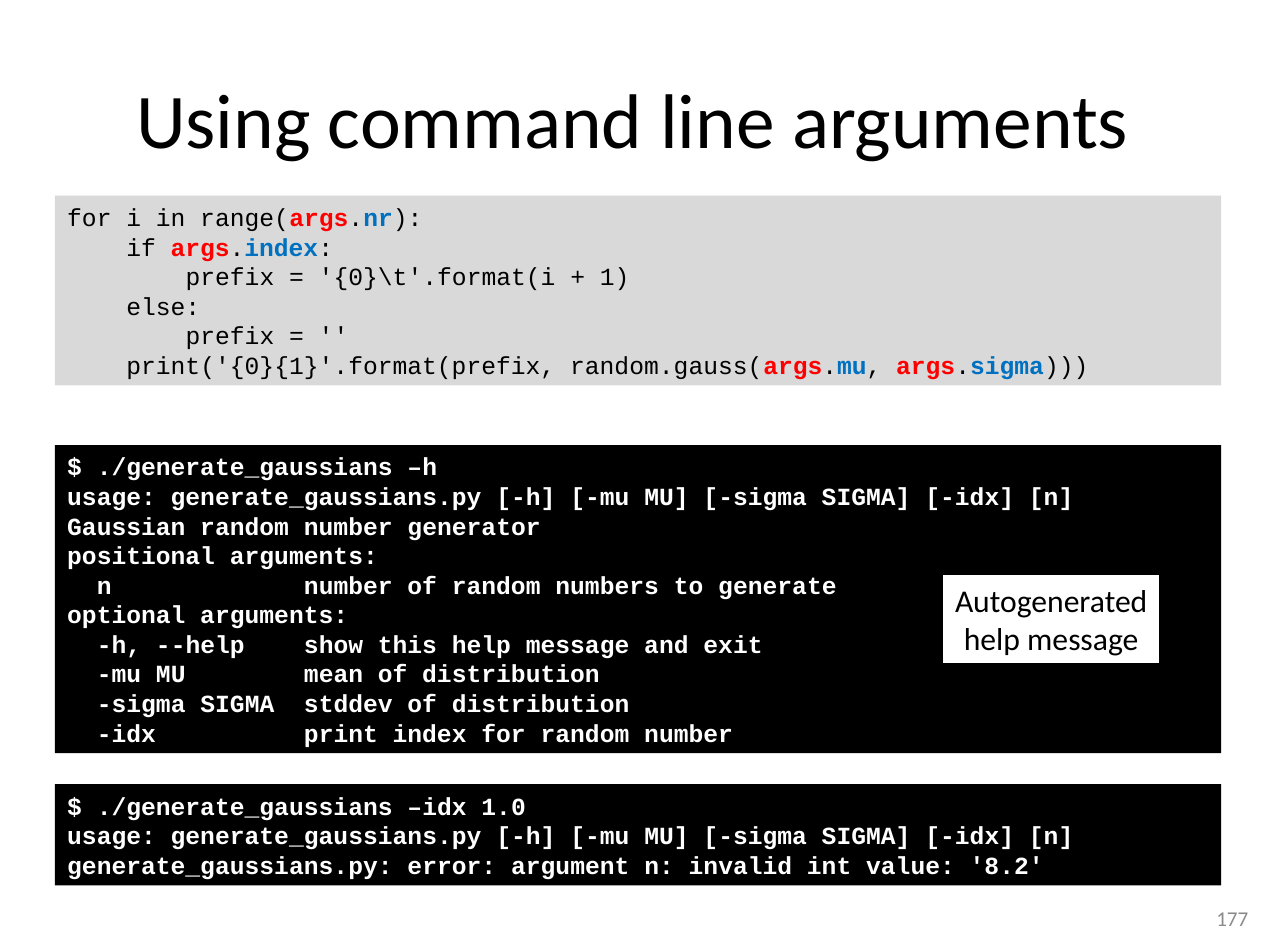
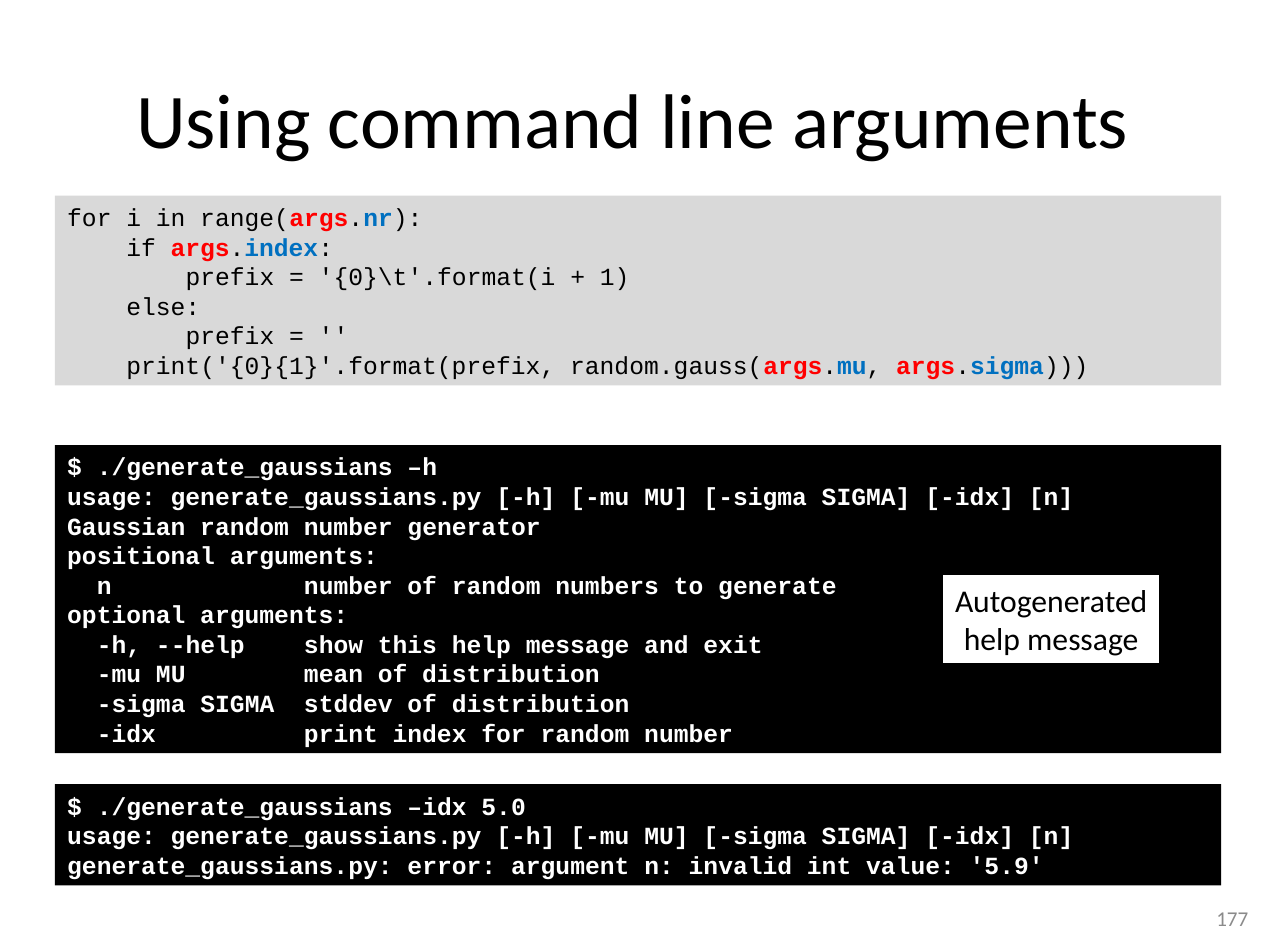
1.0: 1.0 -> 5.0 (504, 807)
8.2: 8.2 -> 5.9 (1007, 866)
